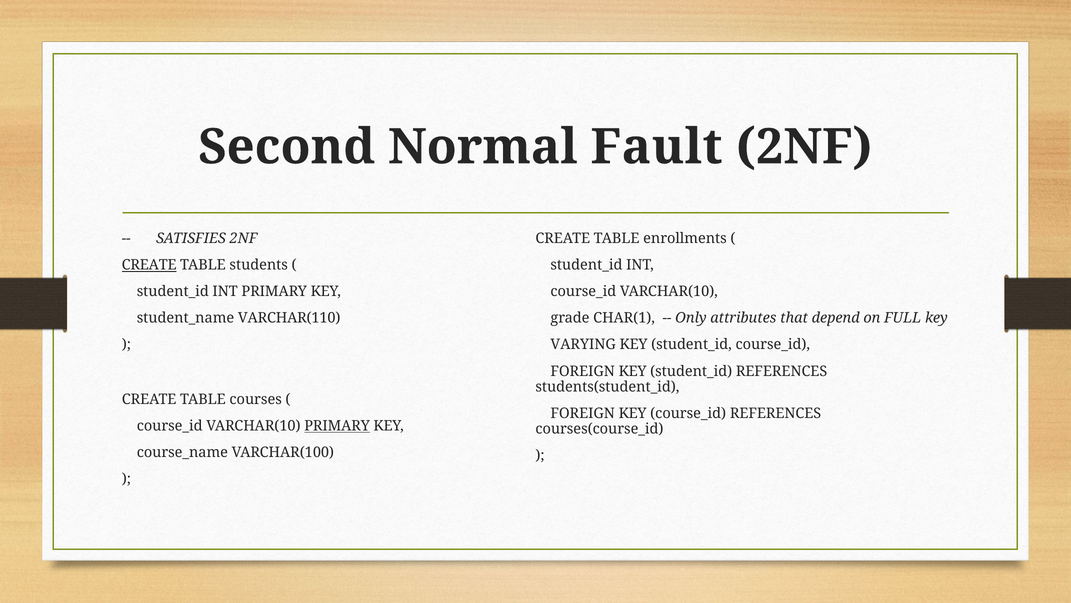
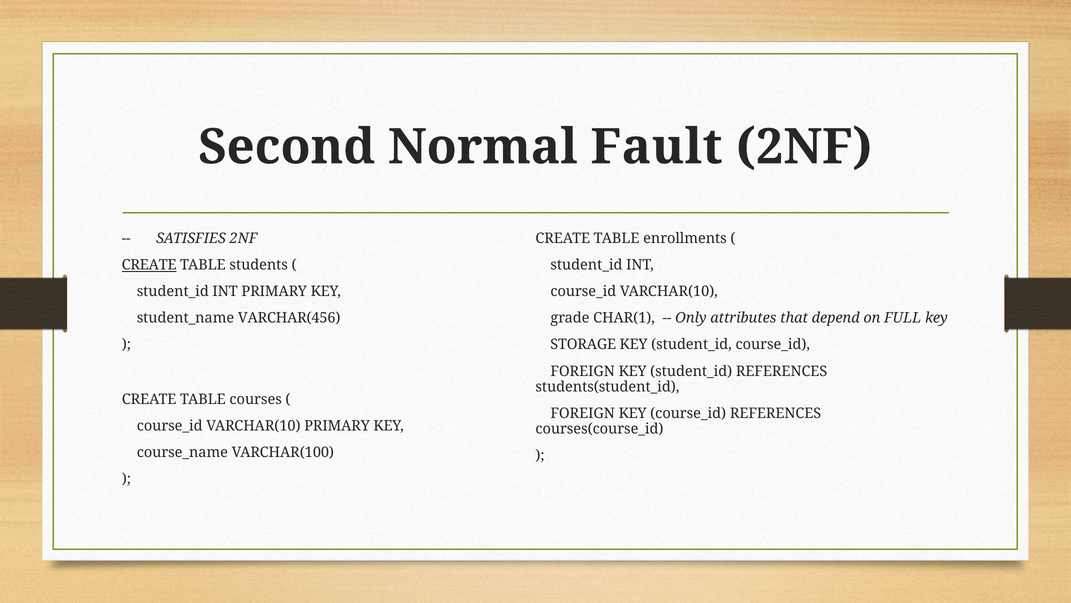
VARCHAR(110: VARCHAR(110 -> VARCHAR(456 (289, 318)
VARYING: VARYING -> STORAGE (583, 344)
PRIMARY underline: present -> none (337, 426)
